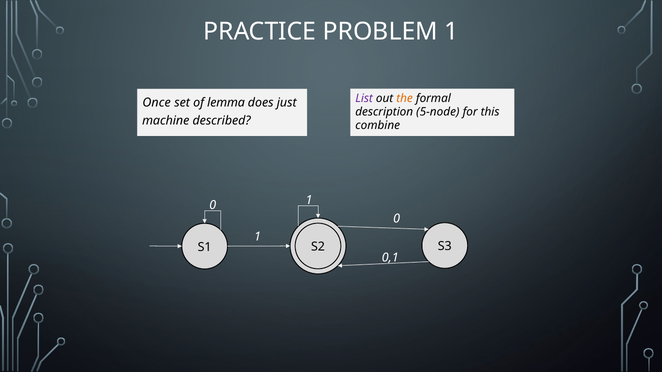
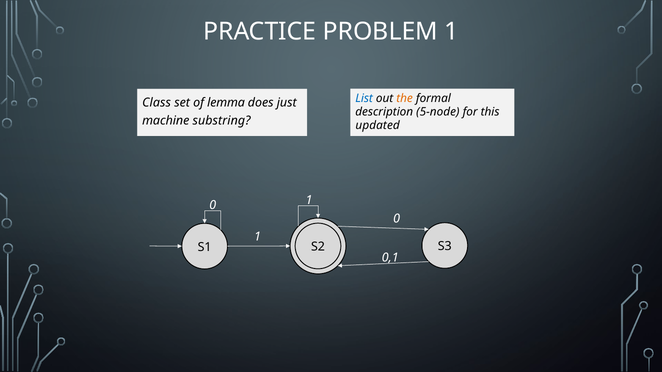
List colour: purple -> blue (364, 99)
Once: Once -> Class (157, 103)
described: described -> substring (222, 121)
combine: combine -> updated (378, 126)
